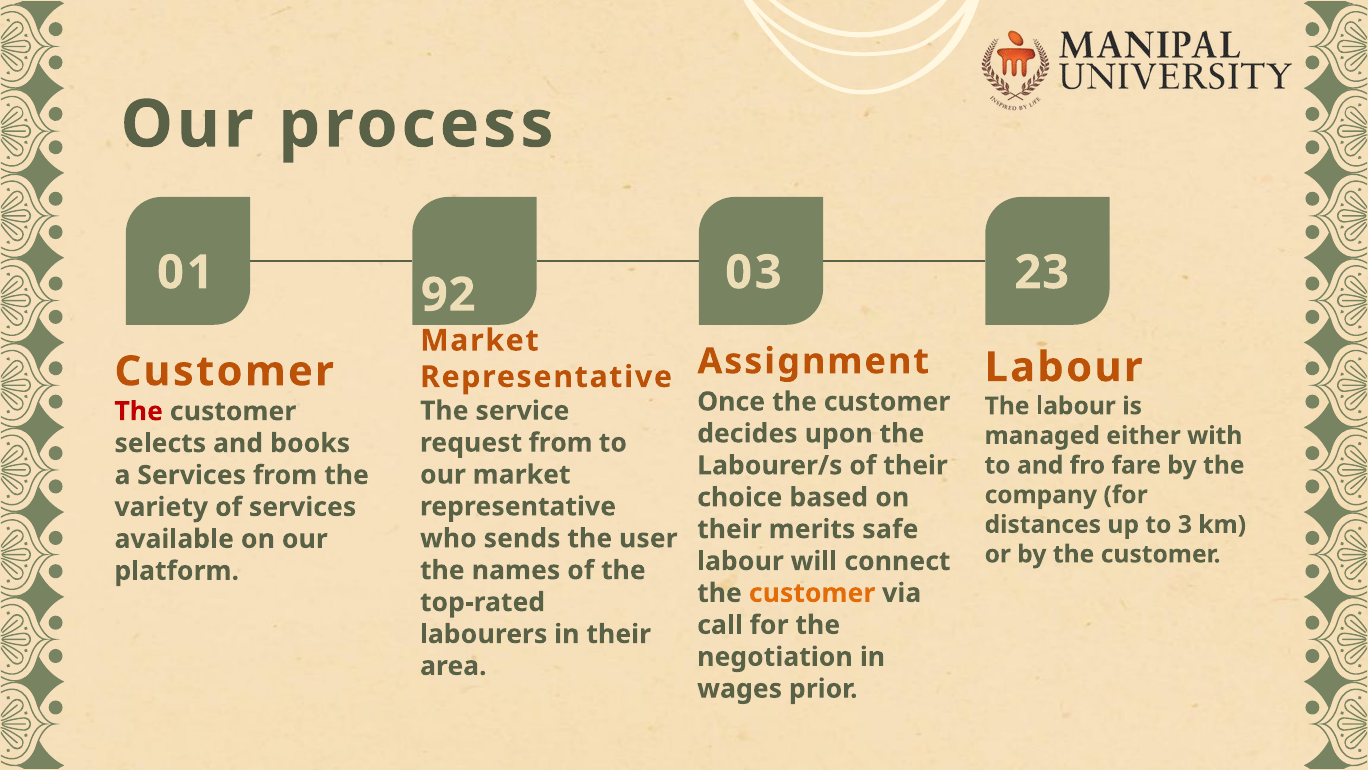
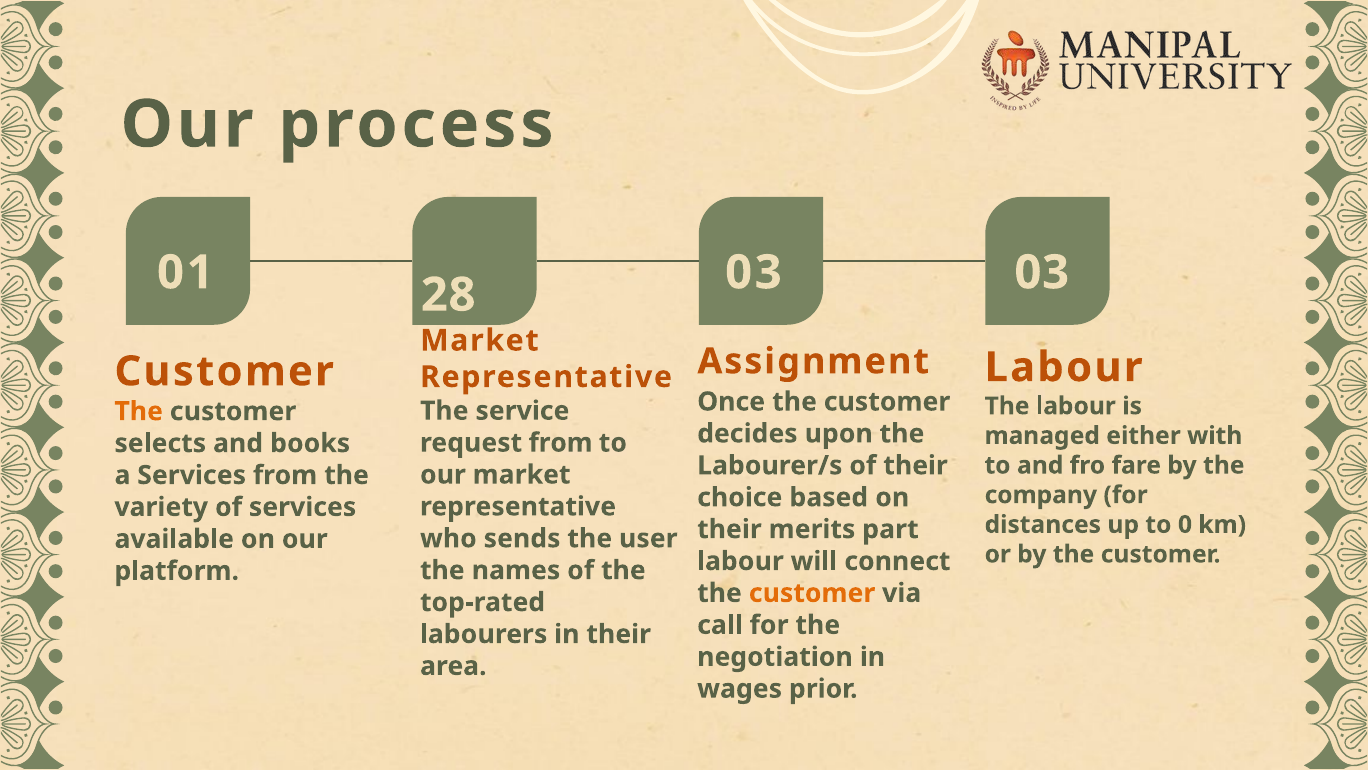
92: 92 -> 28 (448, 295)
03 23: 23 -> 03 (1042, 272)
The colour: red -> orange (139, 411)
3: 3 -> 0 (1185, 524)
safe: safe -> part (890, 529)
